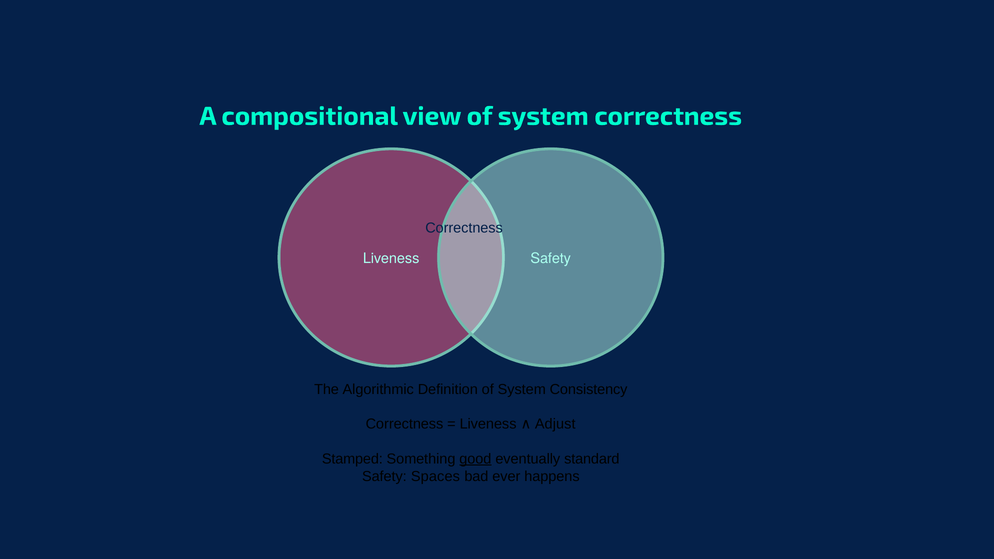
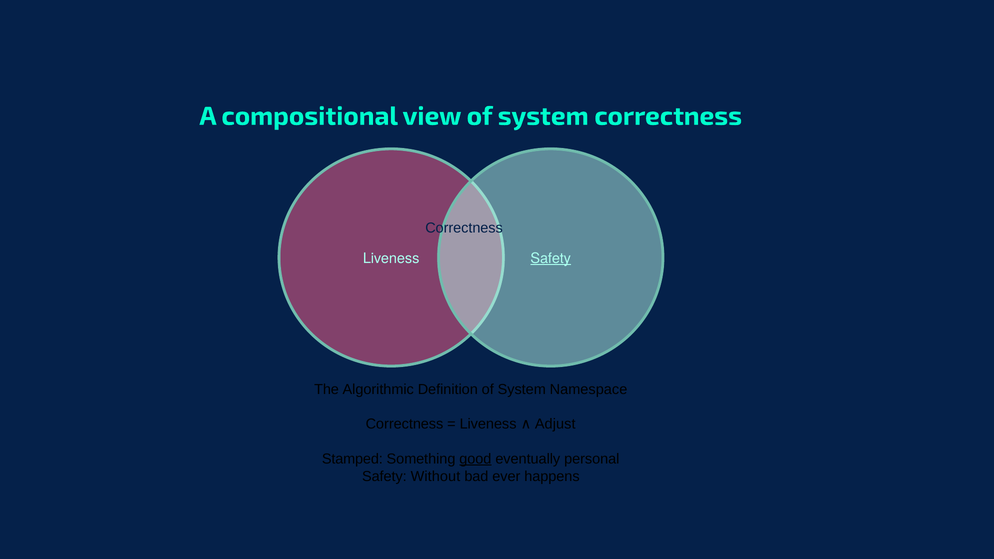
Safety underline: none -> present (551, 259)
Consistency: Consistency -> Namespace (588, 389)
standard: standard -> personal (592, 459)
Spaces: Spaces -> Without (435, 476)
